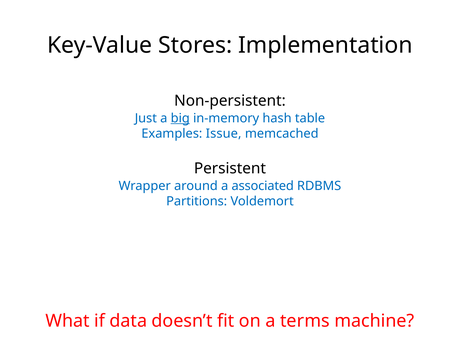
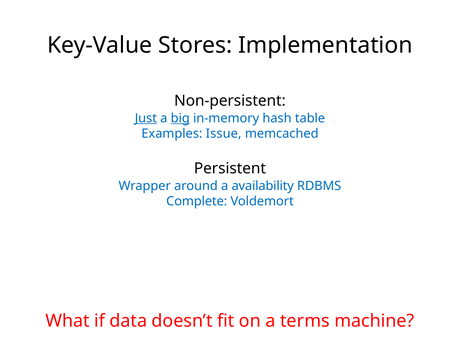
Just underline: none -> present (146, 118)
associated: associated -> availability (263, 186)
Partitions: Partitions -> Complete (197, 201)
